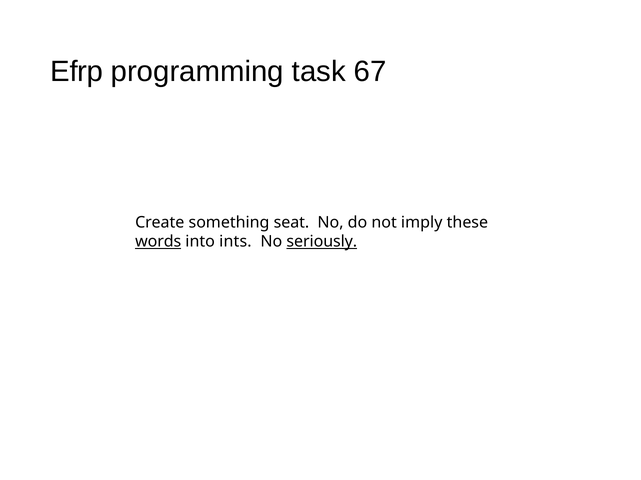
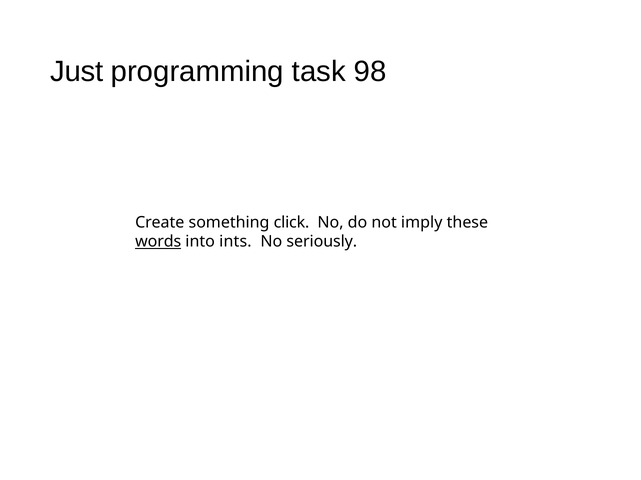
Efrp: Efrp -> Just (77, 72)
67: 67 -> 98 (370, 72)
seat: seat -> click (291, 223)
seriously underline: present -> none (322, 242)
